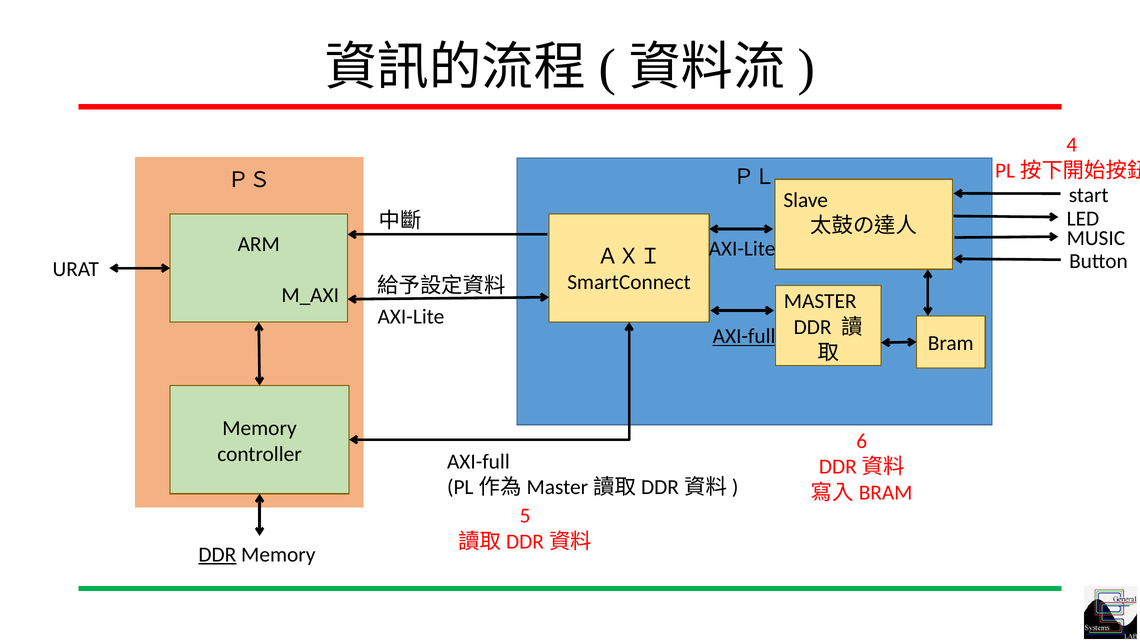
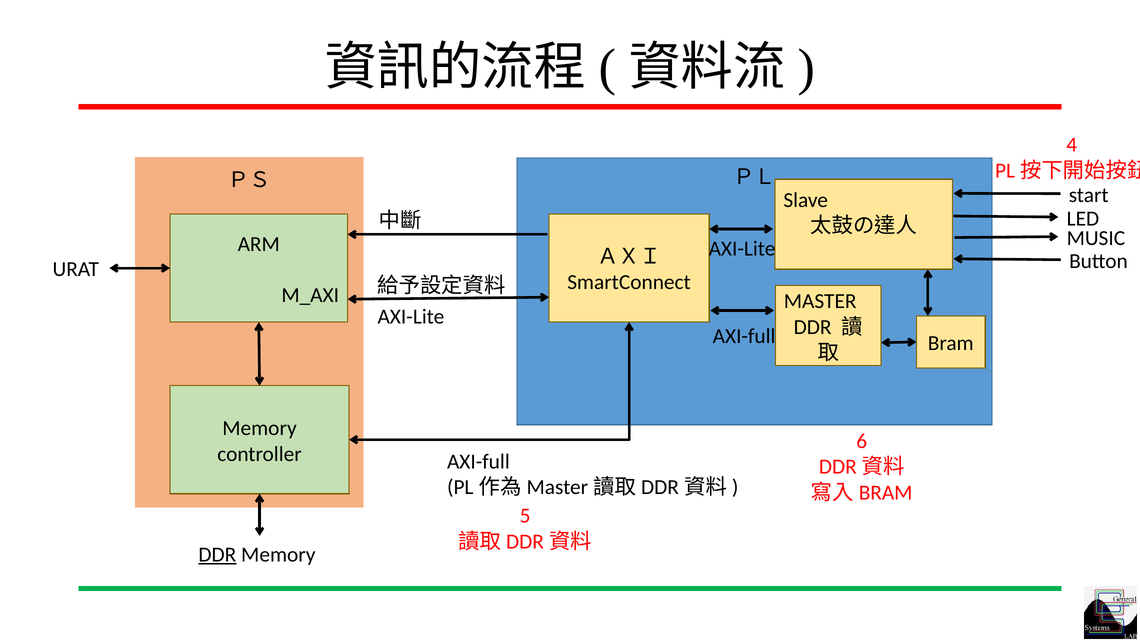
AXI-full underline: present -> none (744, 336)
